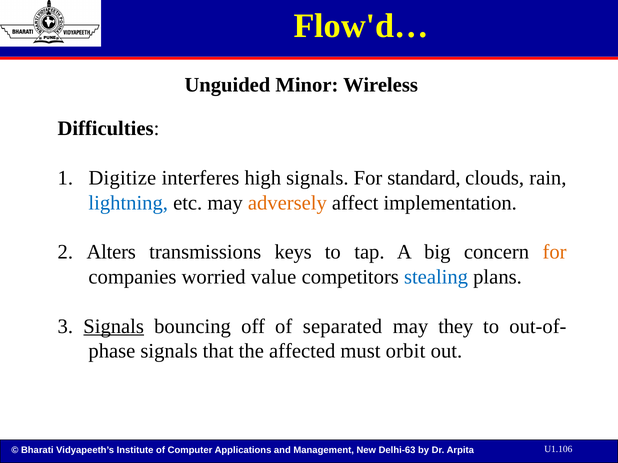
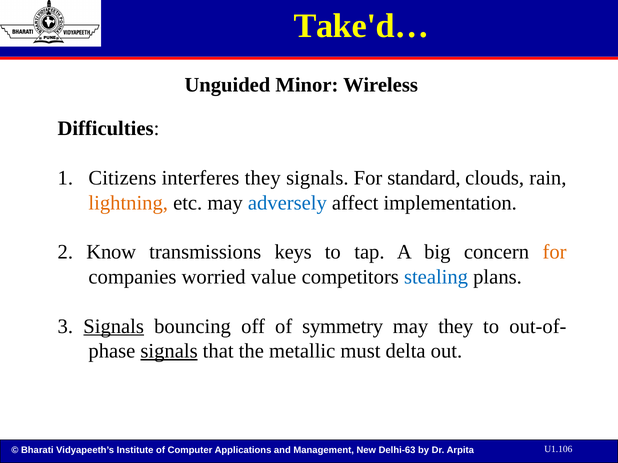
Flow'd…: Flow'd… -> Take'd… (361, 26)
Digitize: Digitize -> Citizens (122, 178)
interferes high: high -> they (263, 178)
lightning colour: blue -> orange (128, 203)
adversely colour: orange -> blue (287, 203)
Alters: Alters -> Know (111, 252)
separated: separated -> symmetry (343, 327)
signals underline: none -> present (169, 351)
affected: affected -> metallic (302, 351)
orbit: orbit -> delta (406, 351)
